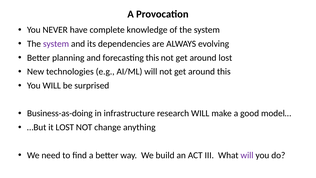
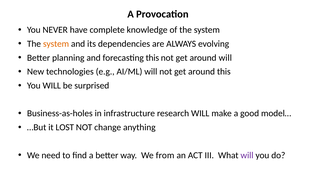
system colour: purple -> orange (56, 44)
around lost: lost -> will (225, 58)
Business-as-doing: Business-as-doing -> Business-as-holes (60, 113)
build: build -> from (165, 155)
